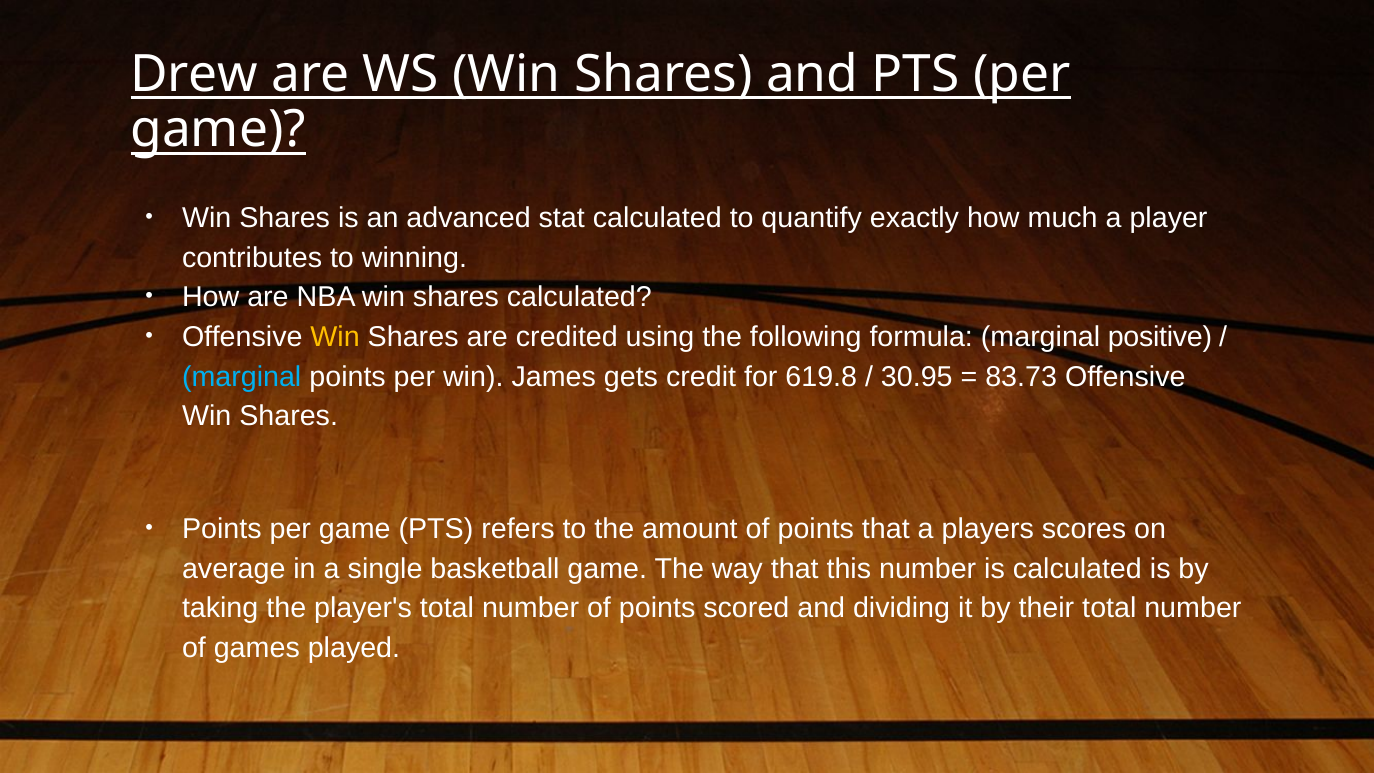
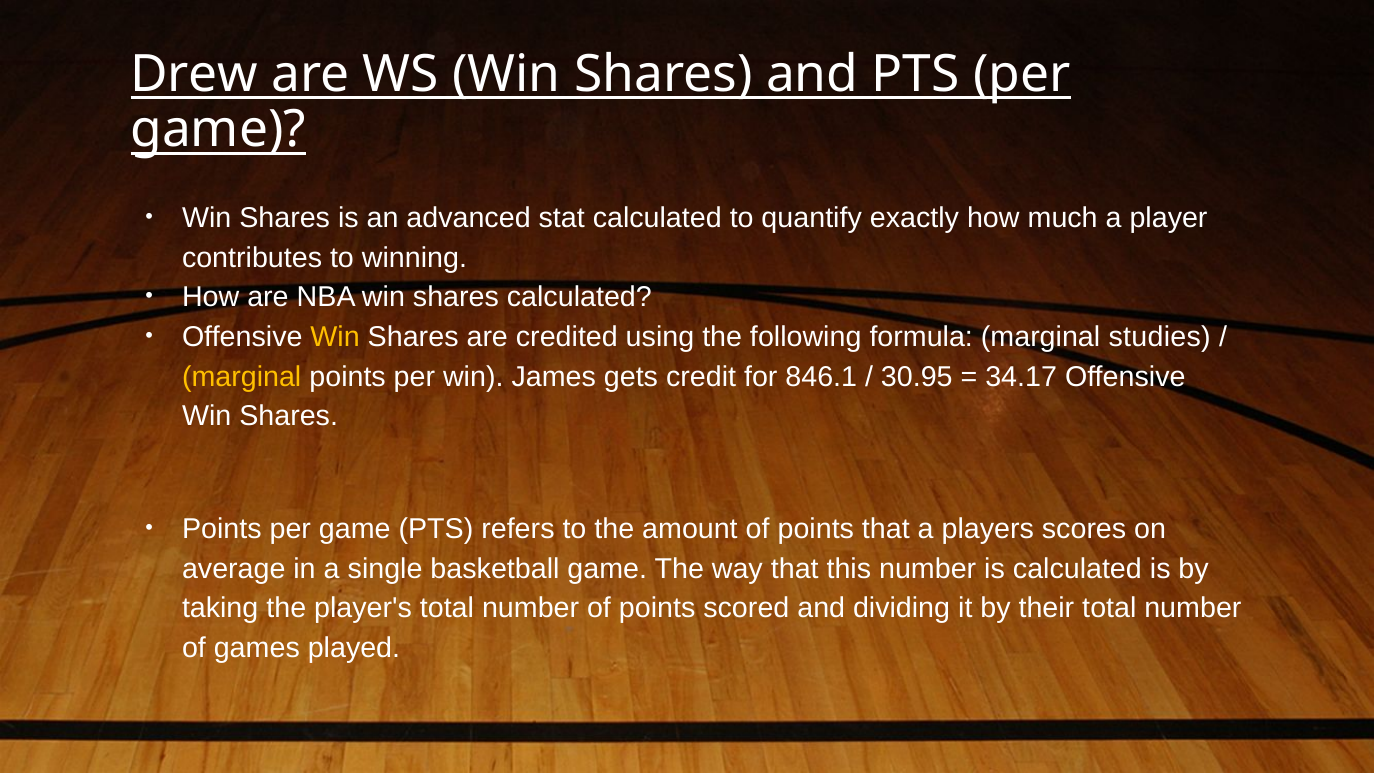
positive: positive -> studies (1160, 337)
marginal colour: light blue -> yellow (242, 376)
619.8: 619.8 -> 846.1 (821, 376)
83.73: 83.73 -> 34.17 (1021, 376)
